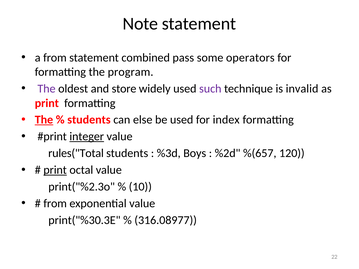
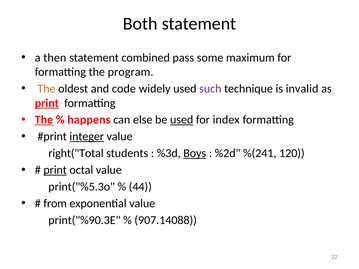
Note: Note -> Both (140, 24)
a from: from -> then (55, 58)
operators: operators -> maximum (250, 58)
The colour: purple -> orange (47, 89)
store: store -> code (124, 89)
print underline: none -> present (47, 103)
students: students -> happens (89, 120)
used underline: none -> present (182, 120)
rules("Total: rules("Total -> right("Total (76, 153)
Boys underline: none -> present (195, 153)
%(657: %(657 -> %(241 (260, 153)
print("%2.3o: print("%2.3o -> print("%5.3o (82, 187)
10: 10 -> 44 (140, 187)
print("%30.3E: print("%30.3E -> print("%90.3E (84, 220)
316.08977: 316.08977 -> 907.14088 (166, 220)
